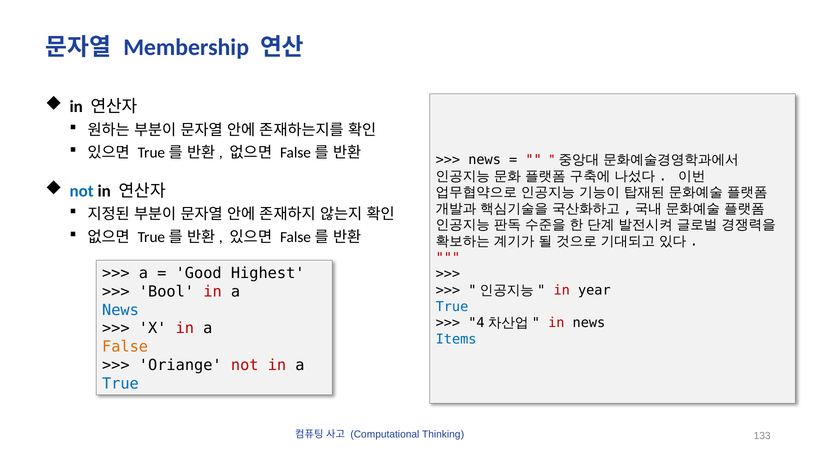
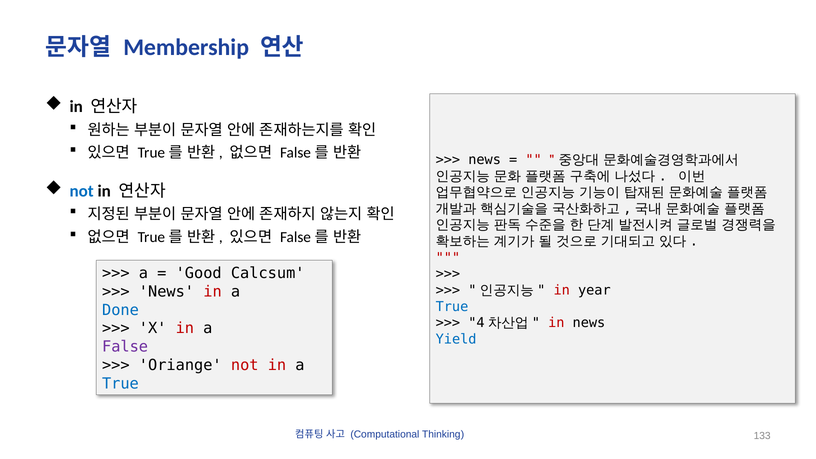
Highest: Highest -> Calcsum (268, 273)
Bool: Bool -> News (166, 292)
News: News -> Done (120, 310)
Items: Items -> Yield (456, 339)
False colour: orange -> purple (125, 347)
